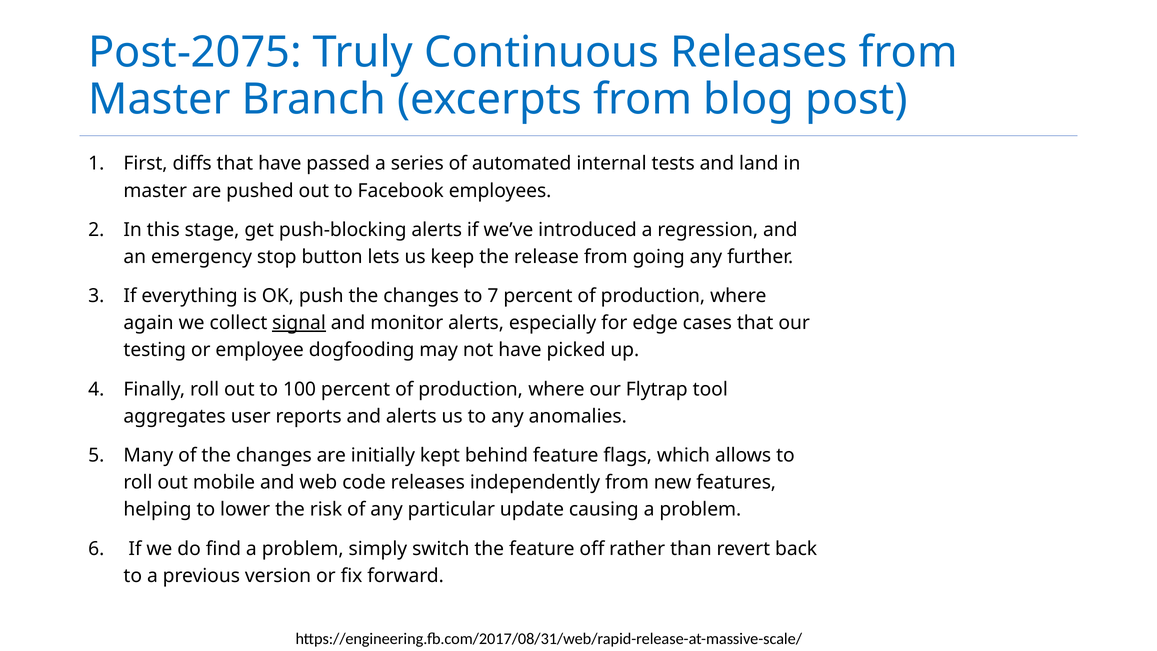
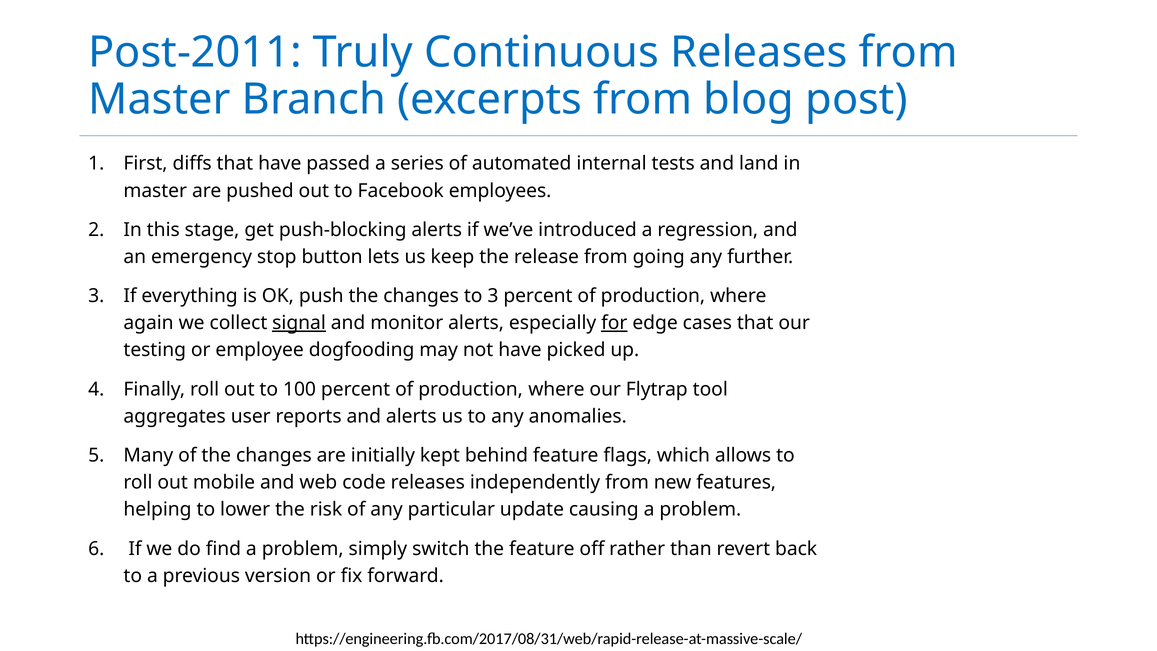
Post-2075: Post-2075 -> Post-2011 (195, 53)
to 7: 7 -> 3 (493, 296)
for underline: none -> present (614, 323)
